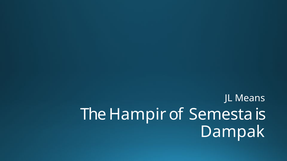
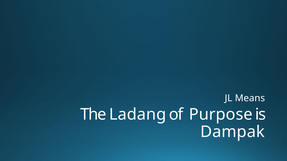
Hampir: Hampir -> Ladang (138, 115)
Semesta: Semesta -> Purpose (221, 115)
